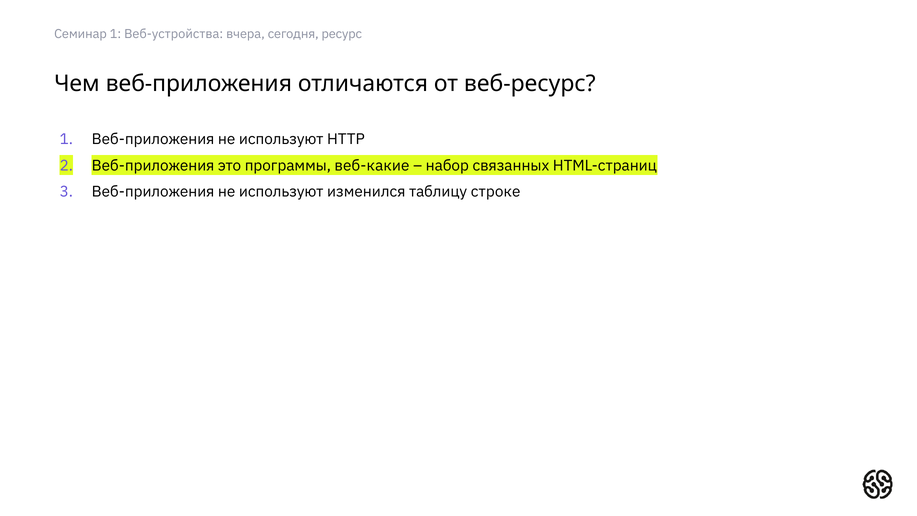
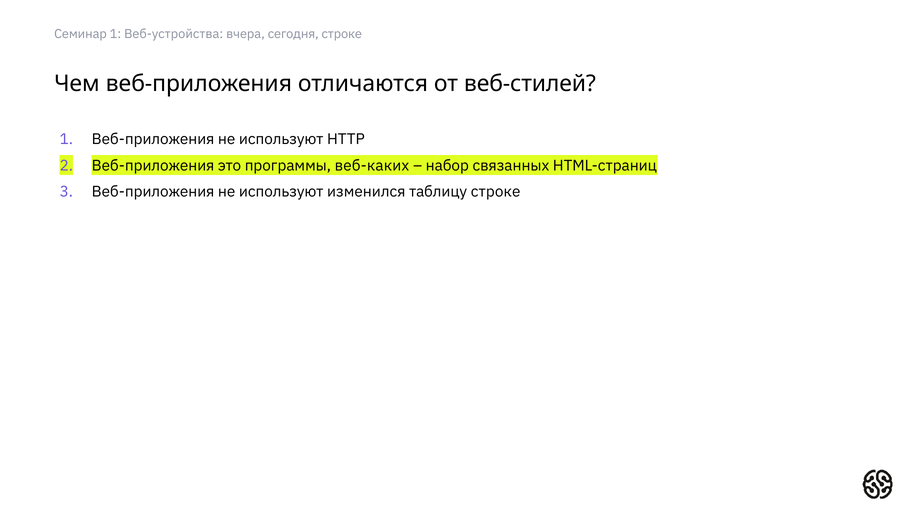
сегодня ресурс: ресурс -> строке (342, 34)
веб-ресурс: веб-ресурс -> веб-стилей (530, 84)
веб-какие: веб-какие -> веб-каких (372, 166)
